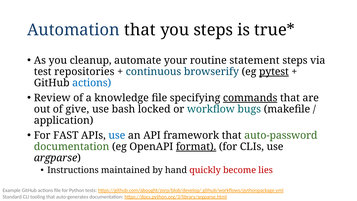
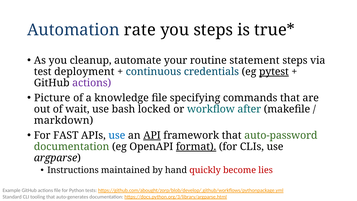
Automation that: that -> rate (140, 30)
repositories: repositories -> deployment (84, 72)
browserify: browserify -> credentials (211, 72)
actions colour: blue -> purple (92, 83)
Review: Review -> Picture (52, 98)
commands underline: present -> none (250, 98)
give: give -> wait (77, 109)
bugs: bugs -> after (249, 109)
application: application -> markdown (64, 120)
API underline: none -> present (152, 135)
